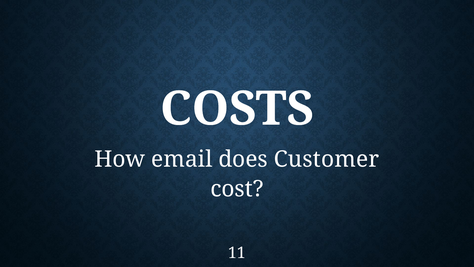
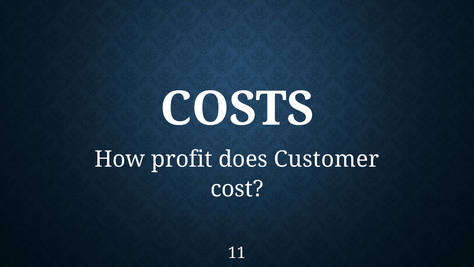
email: email -> profit (182, 159)
